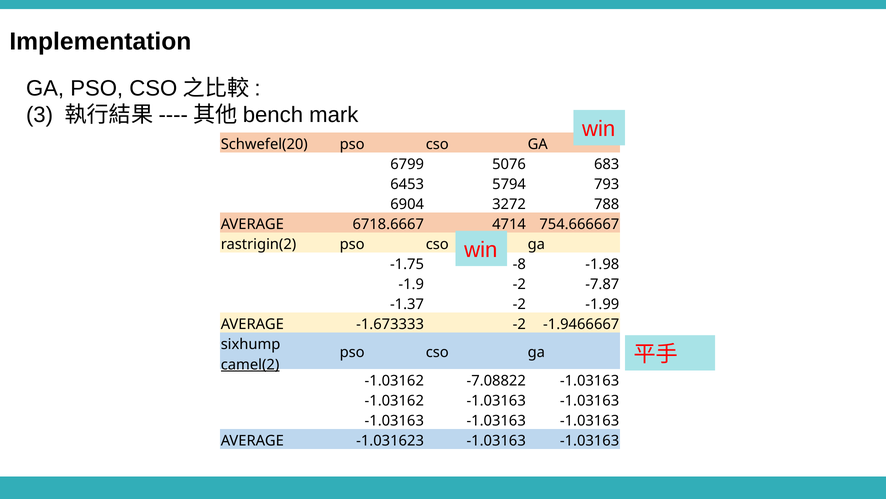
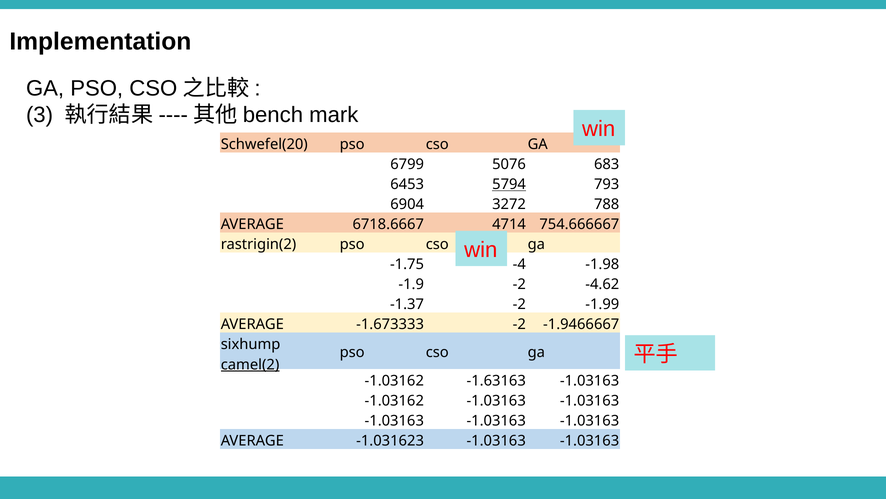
5794 underline: none -> present (509, 184)
-8: -8 -> -4 (519, 264)
-7.87: -7.87 -> -4.62 (602, 284)
-7.08822: -7.08822 -> -1.63163 (496, 381)
